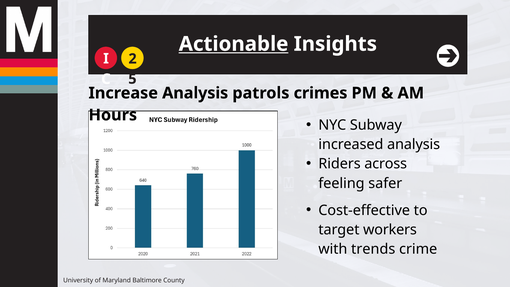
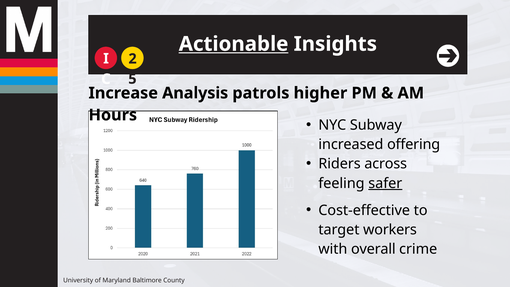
crimes: crimes -> higher (320, 93)
increased analysis: analysis -> offering (414, 144)
safer underline: none -> present (385, 183)
trends: trends -> overall (373, 249)
